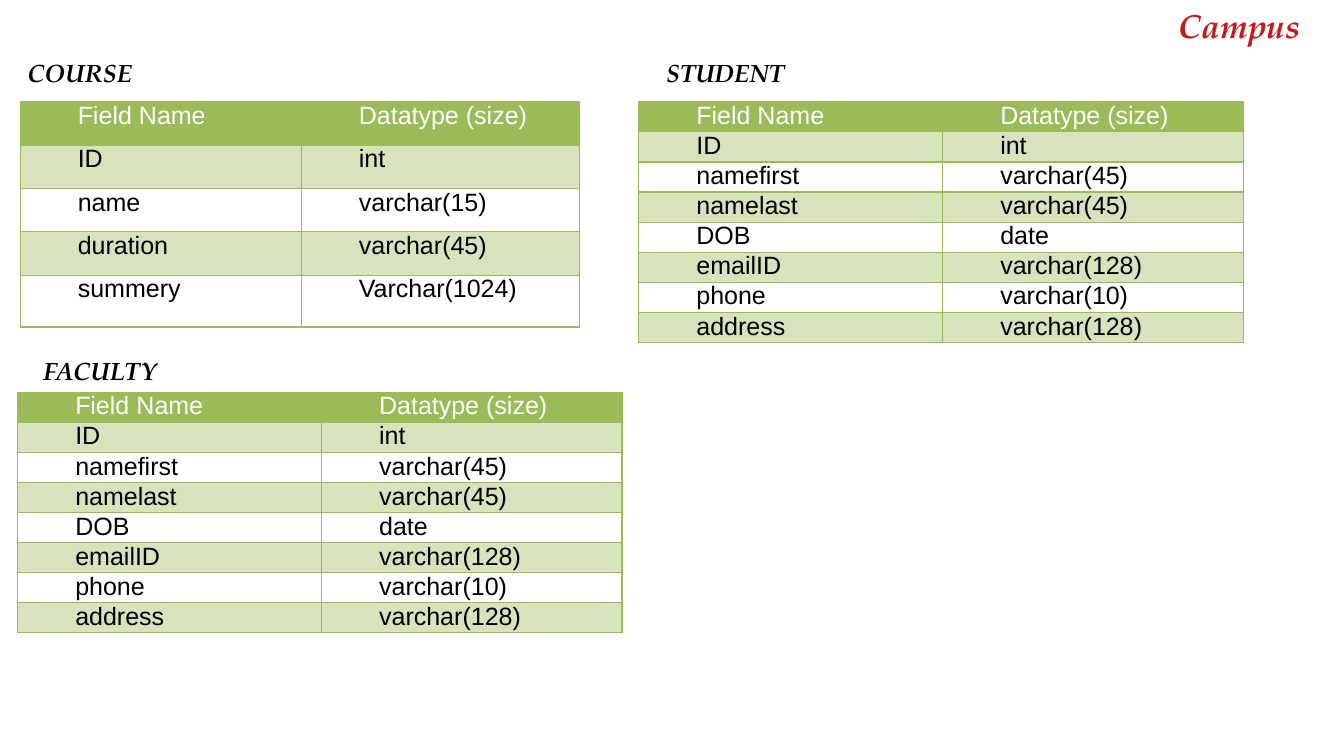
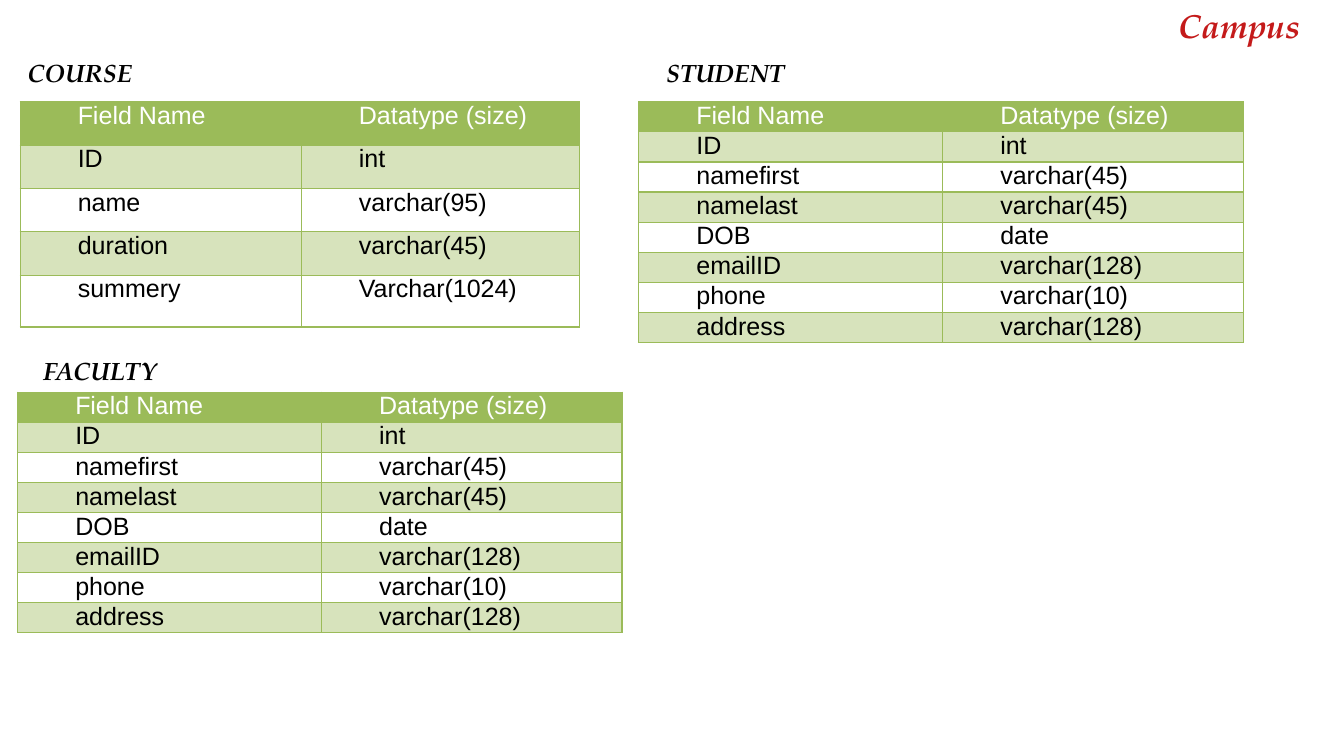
varchar(15: varchar(15 -> varchar(95 (423, 203)
